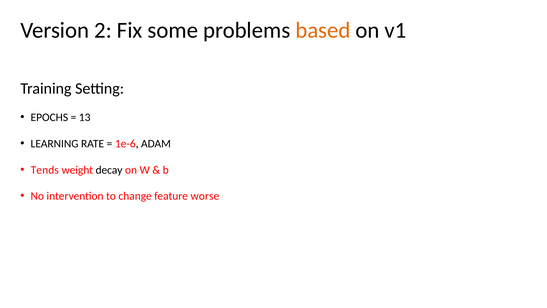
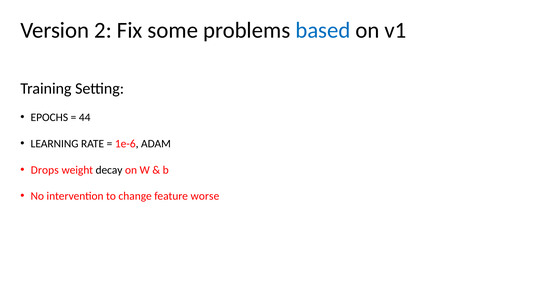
based colour: orange -> blue (323, 30)
13: 13 -> 44 (85, 117)
Tends: Tends -> Drops (45, 170)
